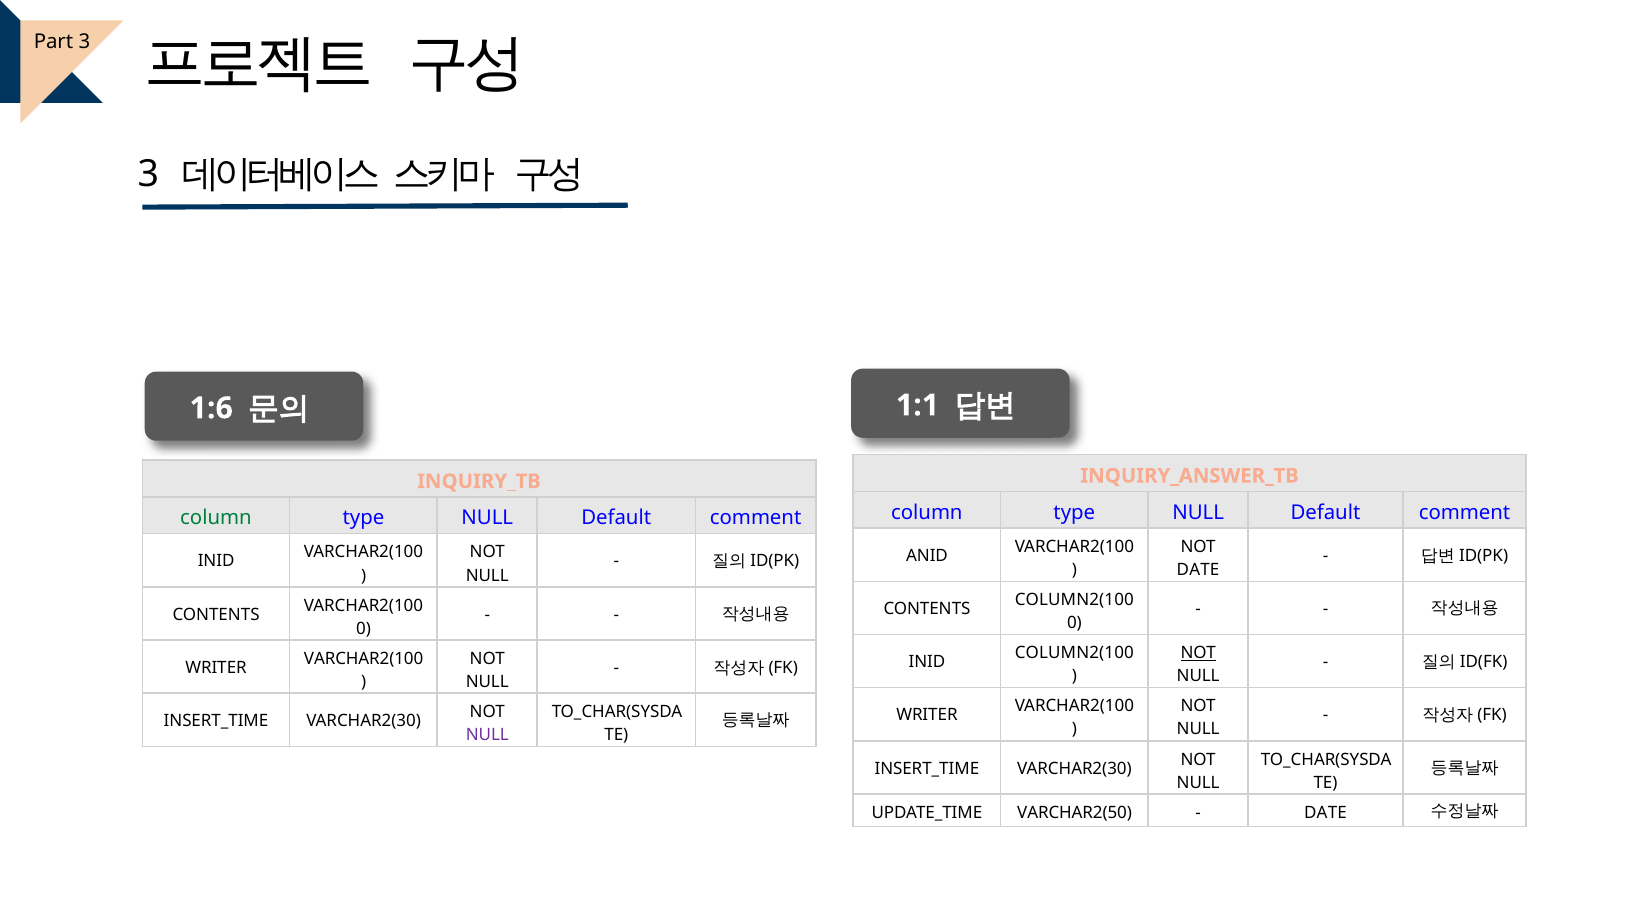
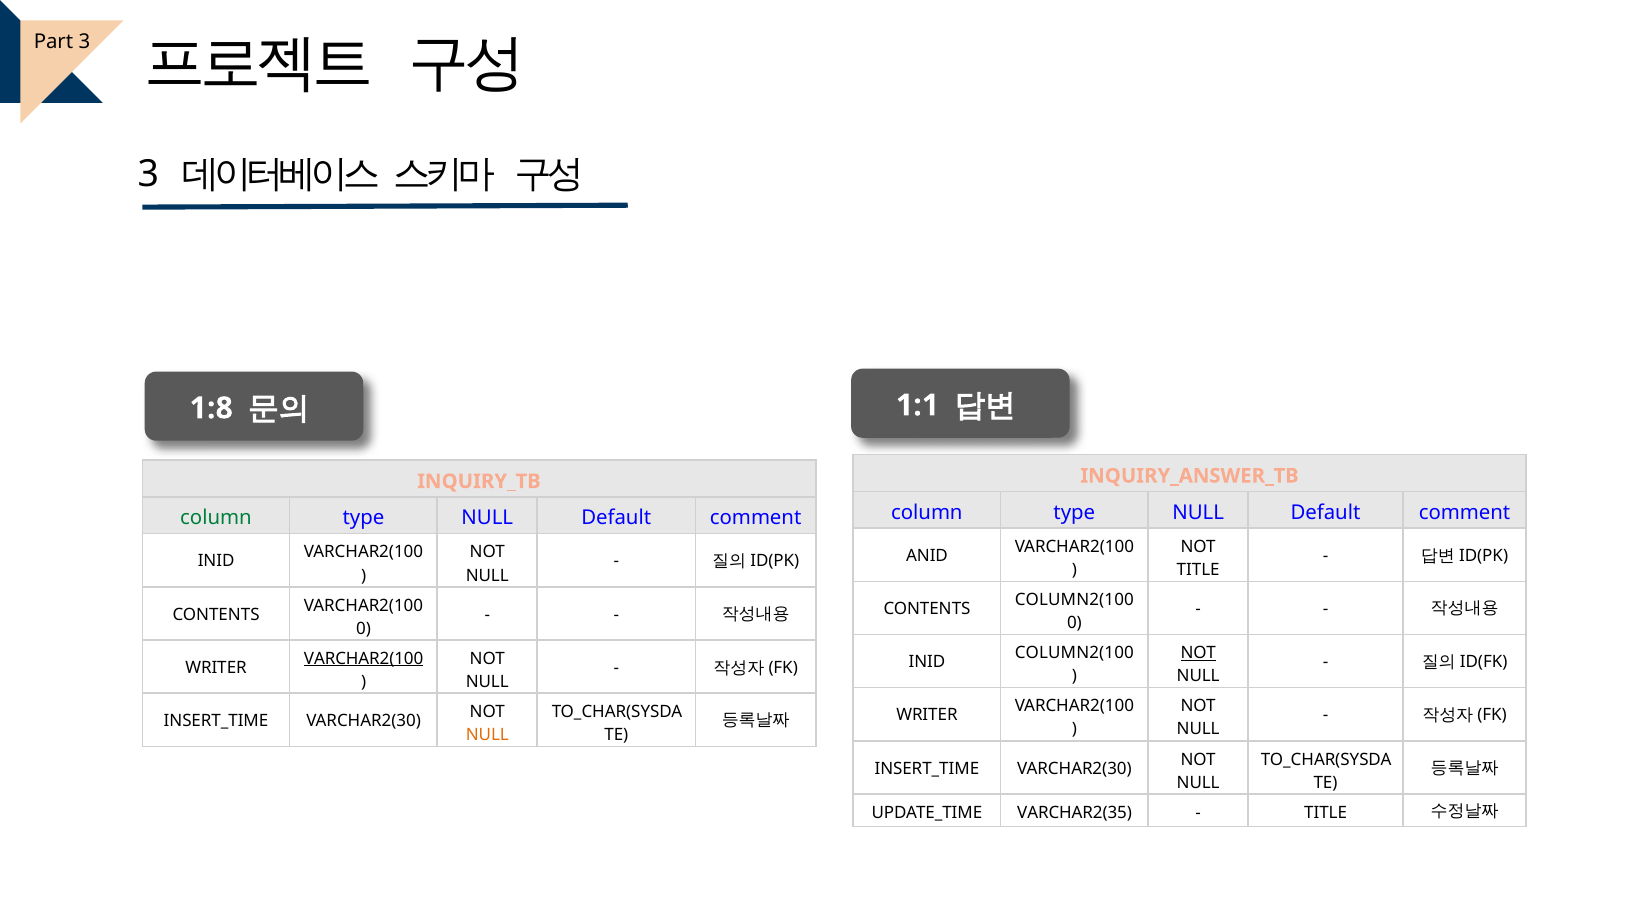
1:6: 1:6 -> 1:8 (211, 408)
DATE: DATE -> TITLE (1198, 570)
VARCHAR2(100 underline: none -> present (364, 659)
NULL colour: purple -> orange (487, 735)
VARCHAR2(50: VARCHAR2(50 -> VARCHAR2(35 (1075, 813)
DATE: DATE -> TITLE (1326, 813)
